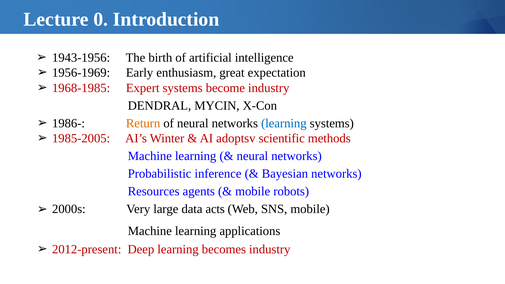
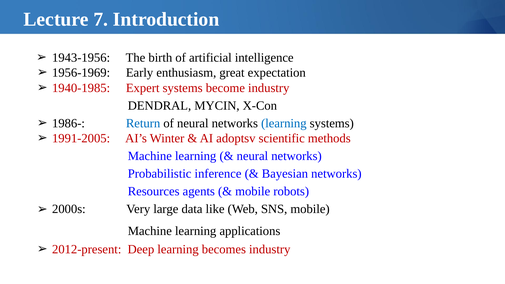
0: 0 -> 7 (101, 19)
1968-1985: 1968-1985 -> 1940-1985 (81, 88)
Return colour: orange -> blue (143, 123)
1985-2005: 1985-2005 -> 1991-2005 (81, 138)
acts: acts -> like (215, 209)
